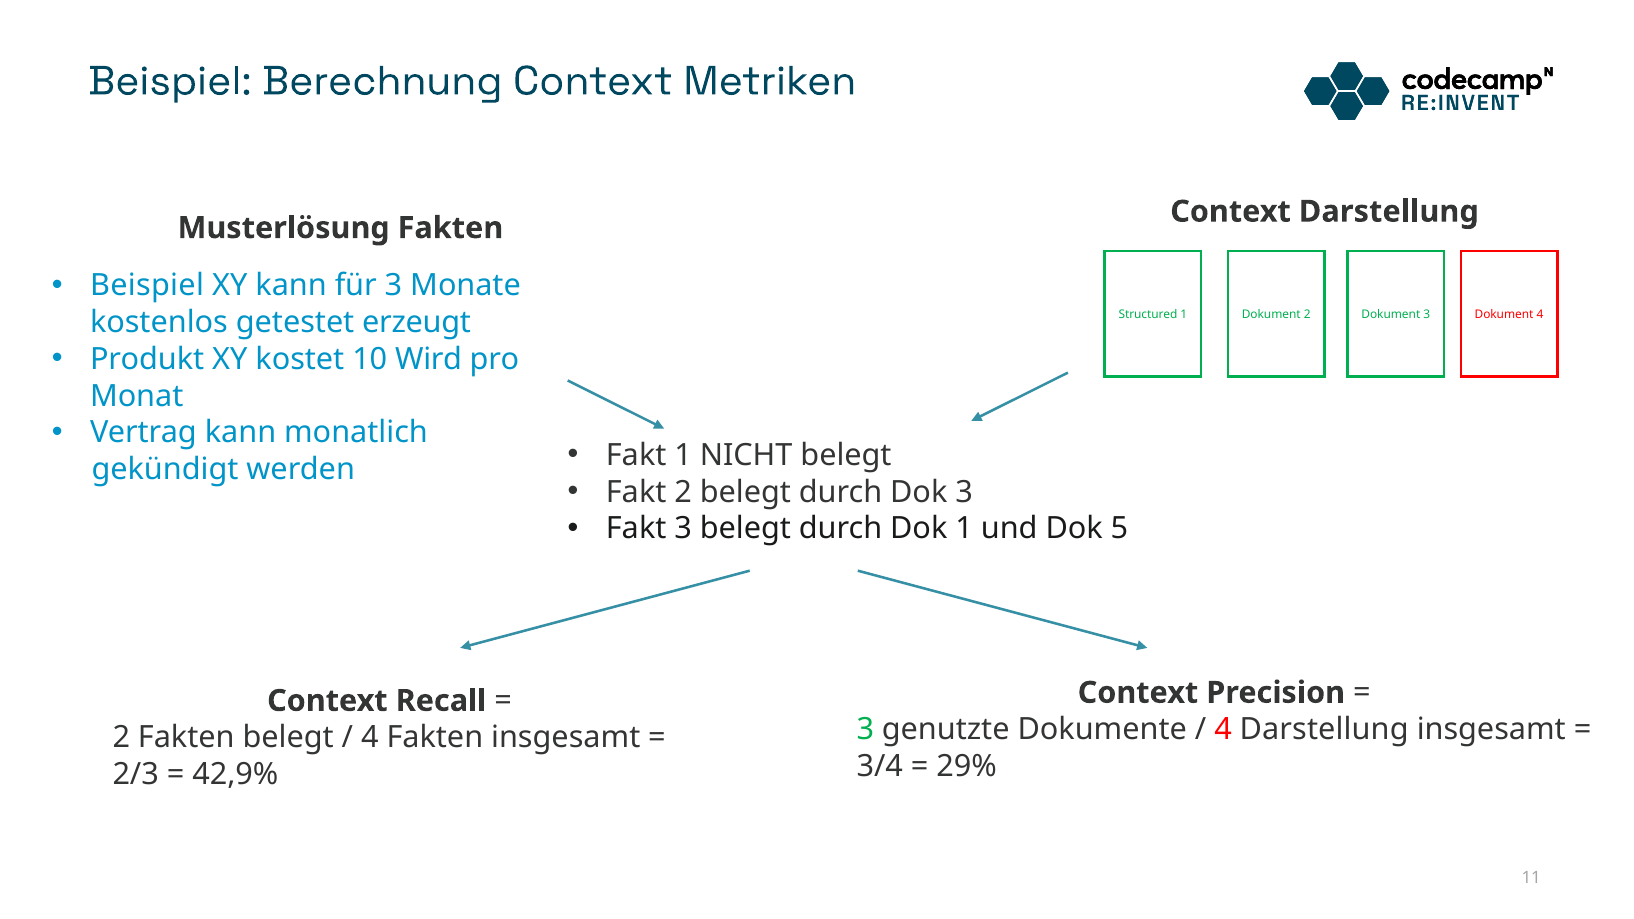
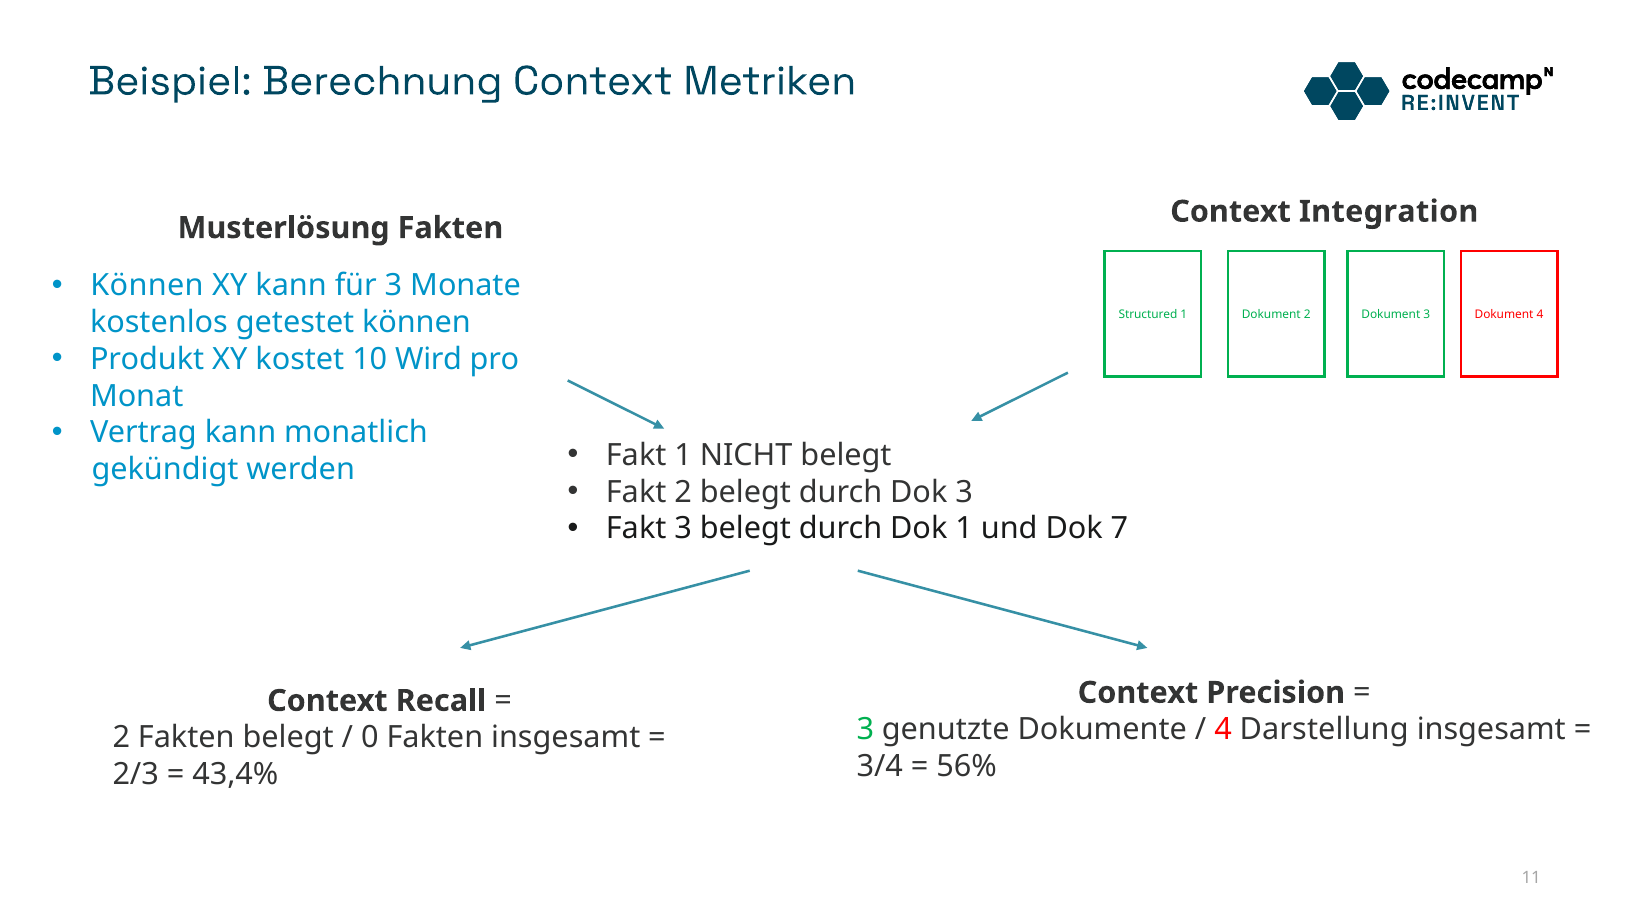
Context Darstellung: Darstellung -> Integration (1389, 212)
Beispiel: Beispiel -> Können (147, 286)
getestet erzeugt: erzeugt -> können (416, 323)
5: 5 -> 7 (1119, 529)
4: 4 -> 0 (370, 738)
29%: 29% -> 56% (967, 766)
42,9%: 42,9% -> 43,4% (235, 774)
